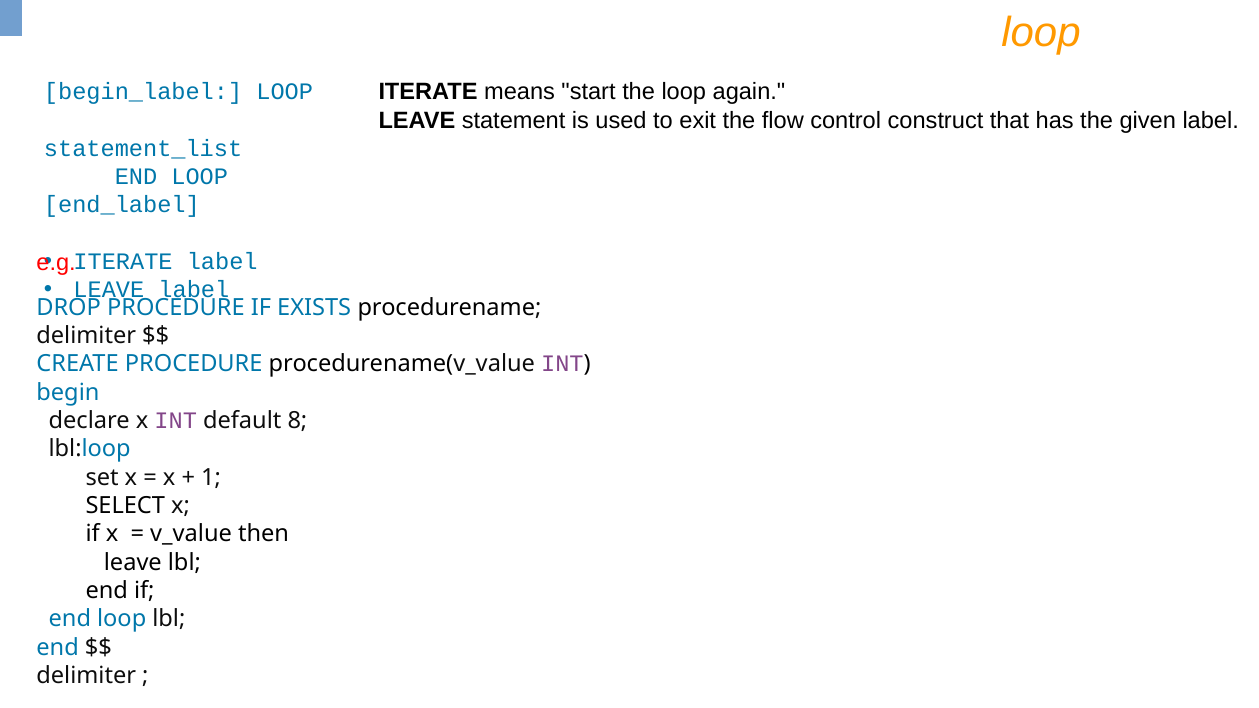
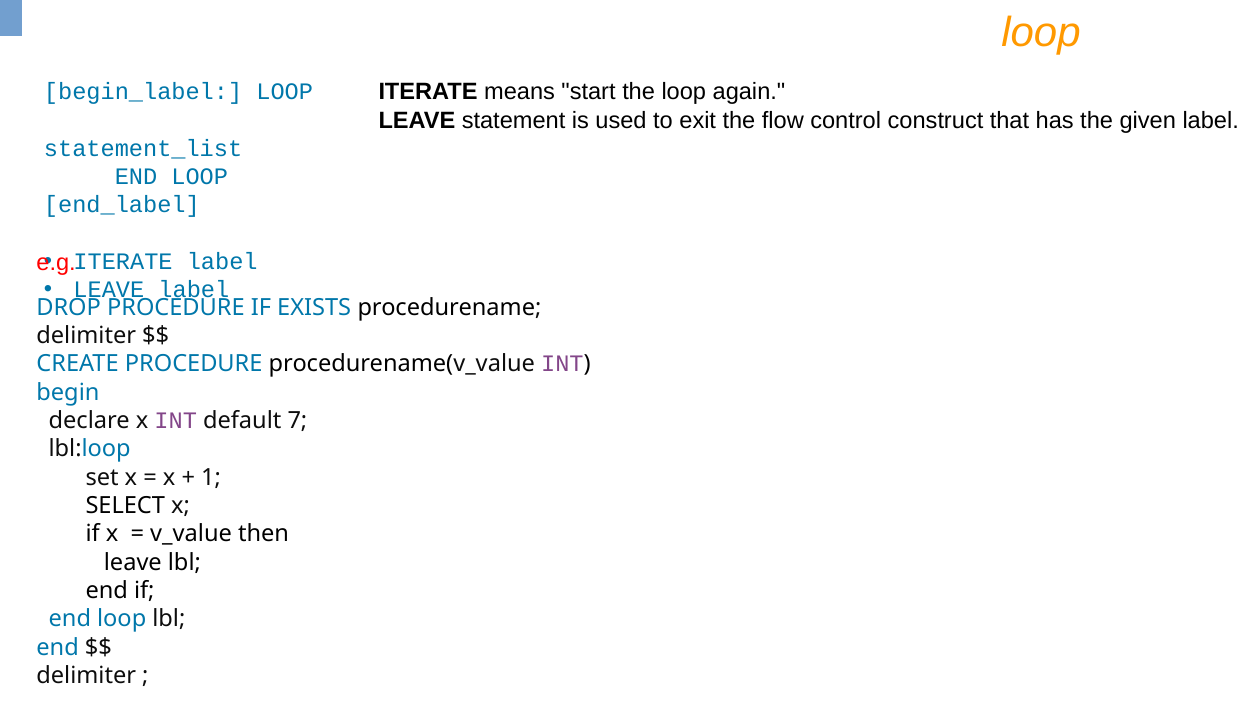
8: 8 -> 7 (297, 421)
